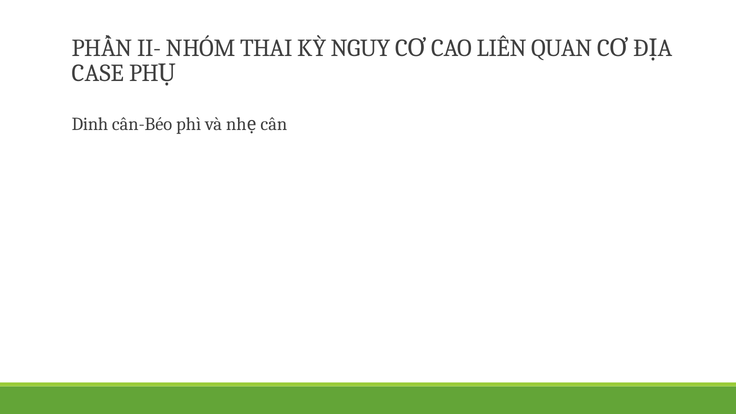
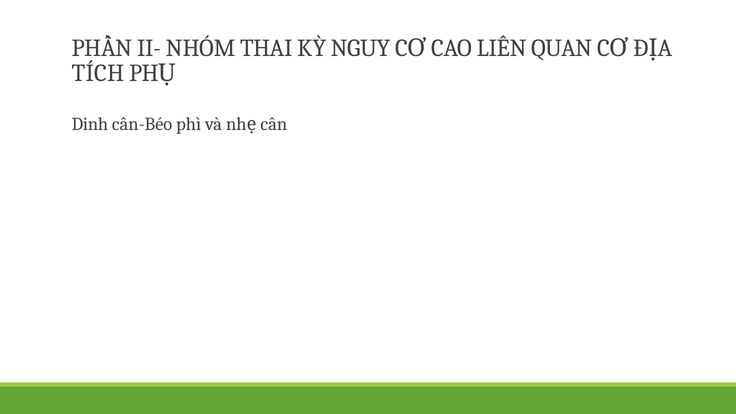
CASE: CASE -> TÍCH (98, 73)
